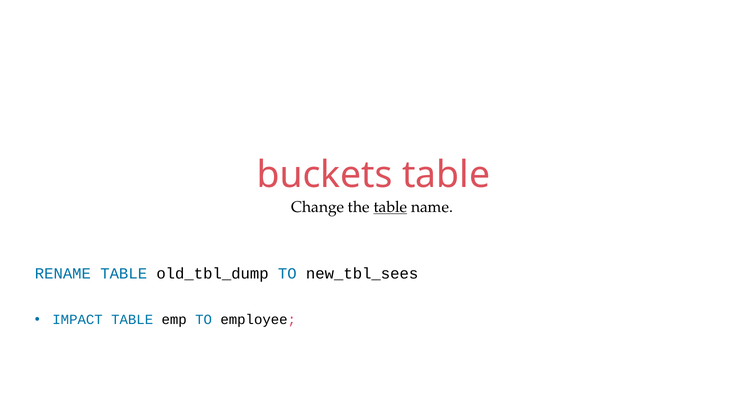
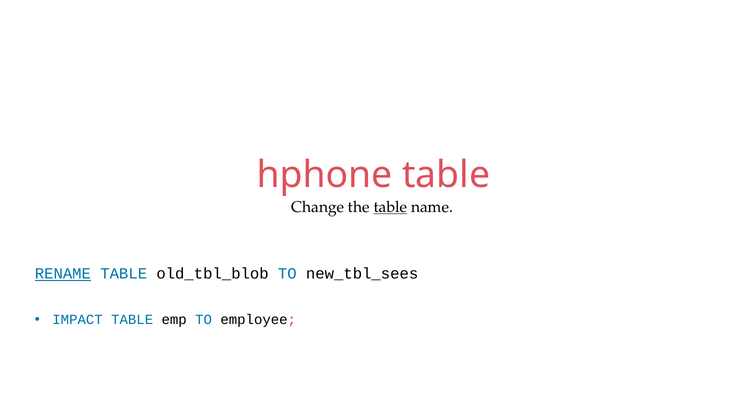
buckets: buckets -> hphone (325, 175)
RENAME underline: none -> present (63, 274)
old_tbl_dump: old_tbl_dump -> old_tbl_blob (213, 274)
